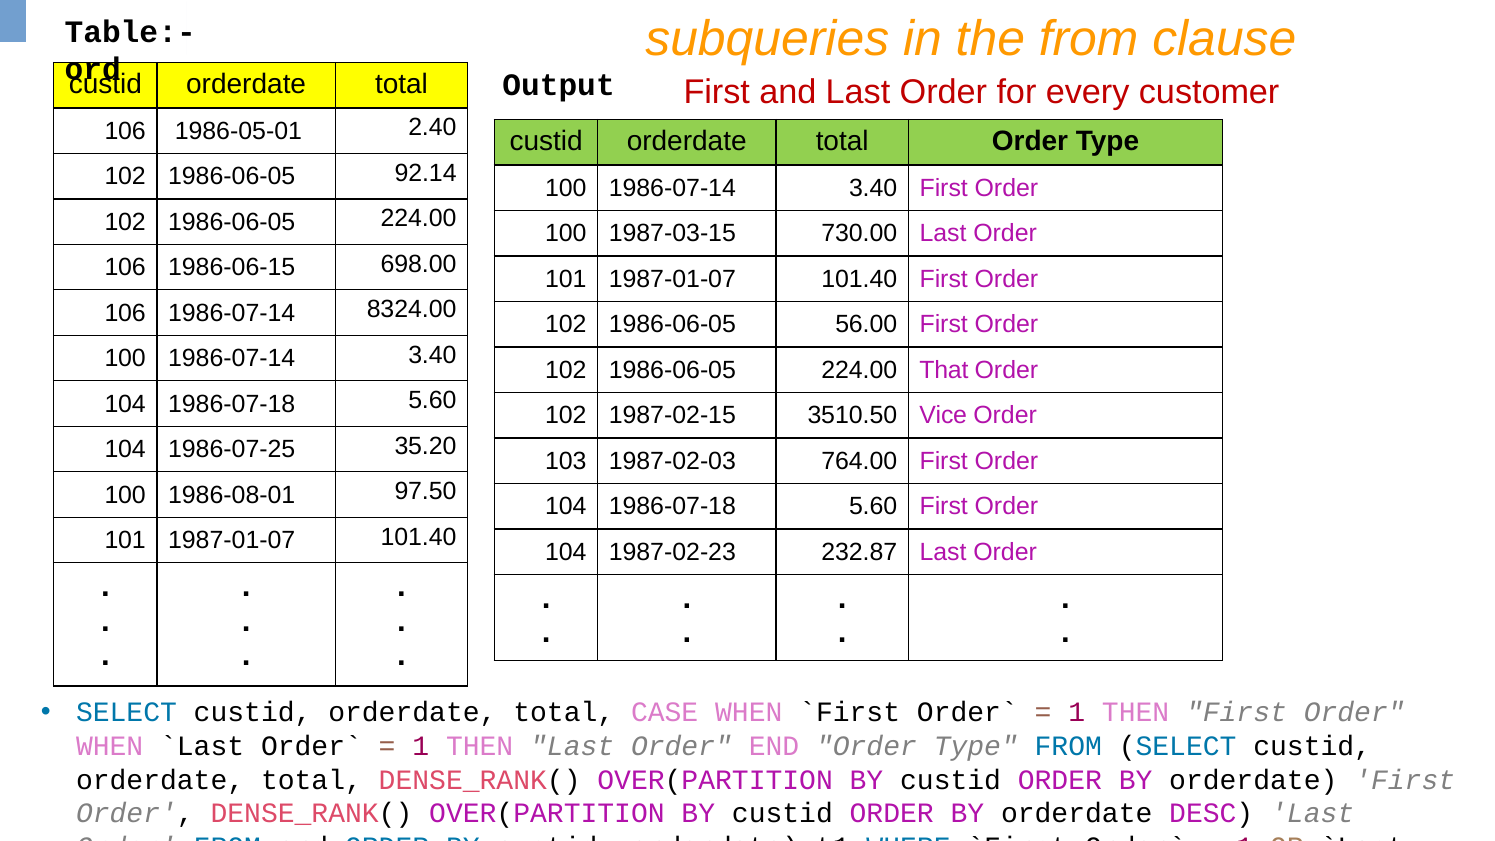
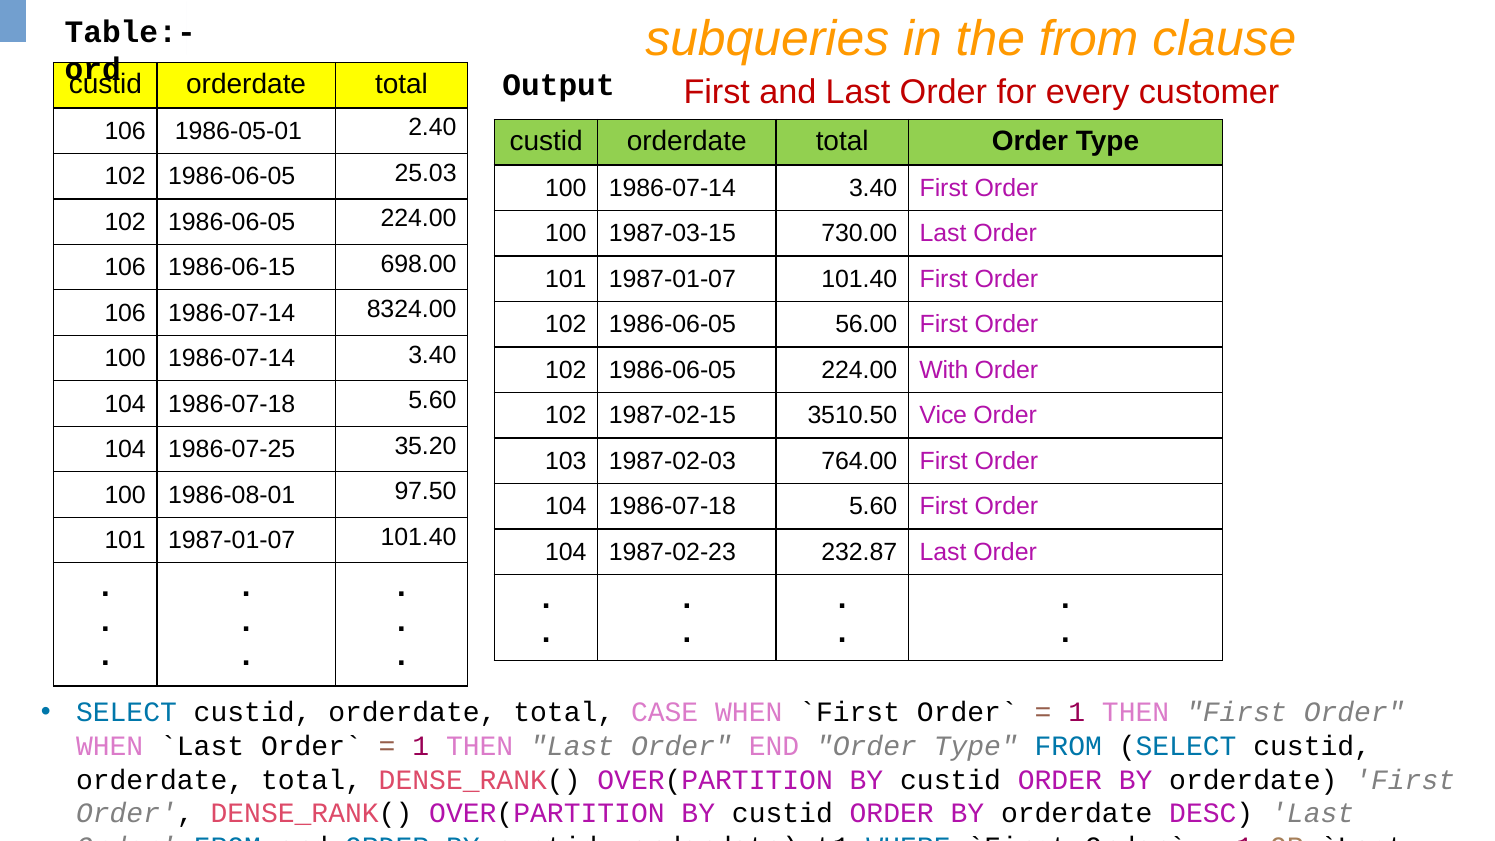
92.14: 92.14 -> 25.03 (426, 173)
That: That -> With (944, 370)
